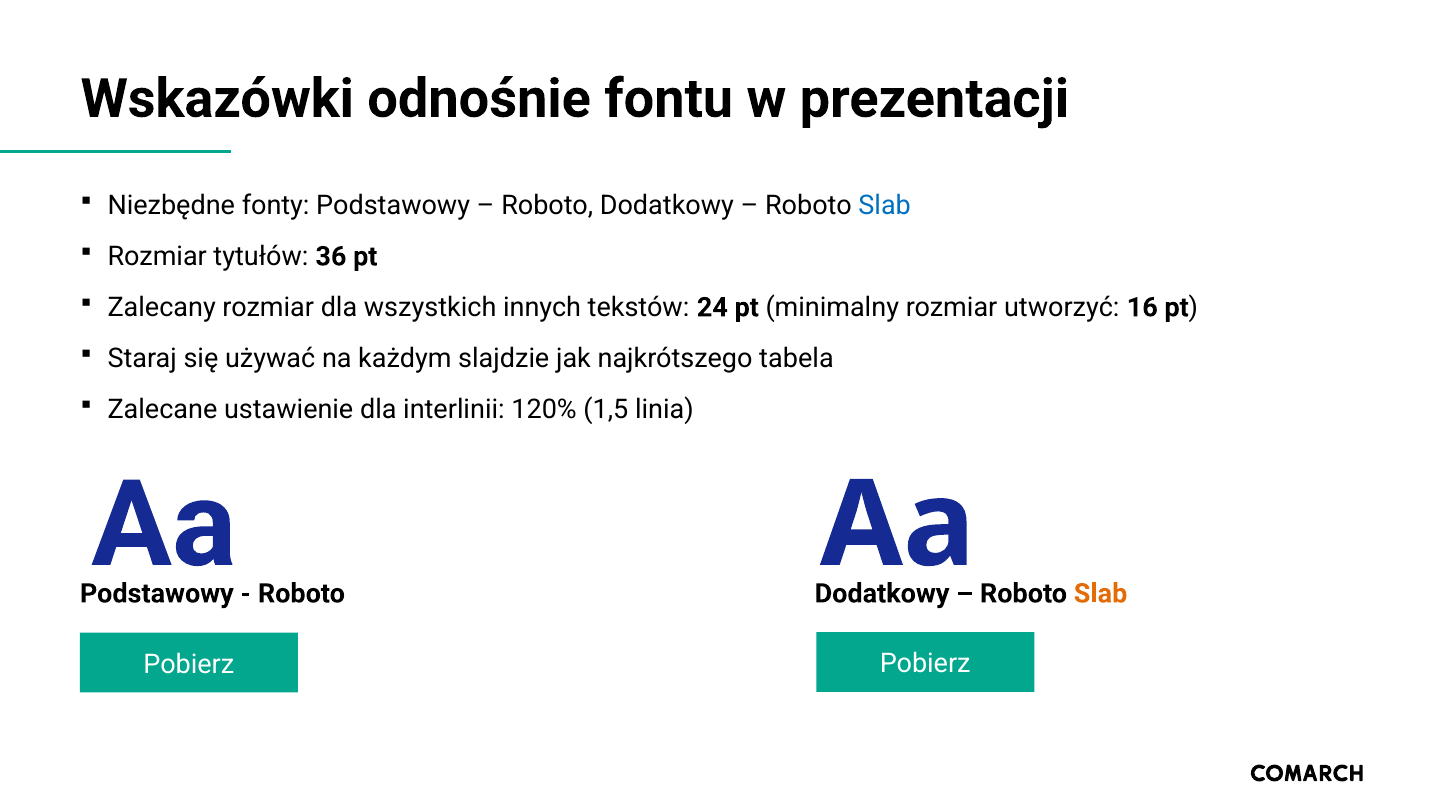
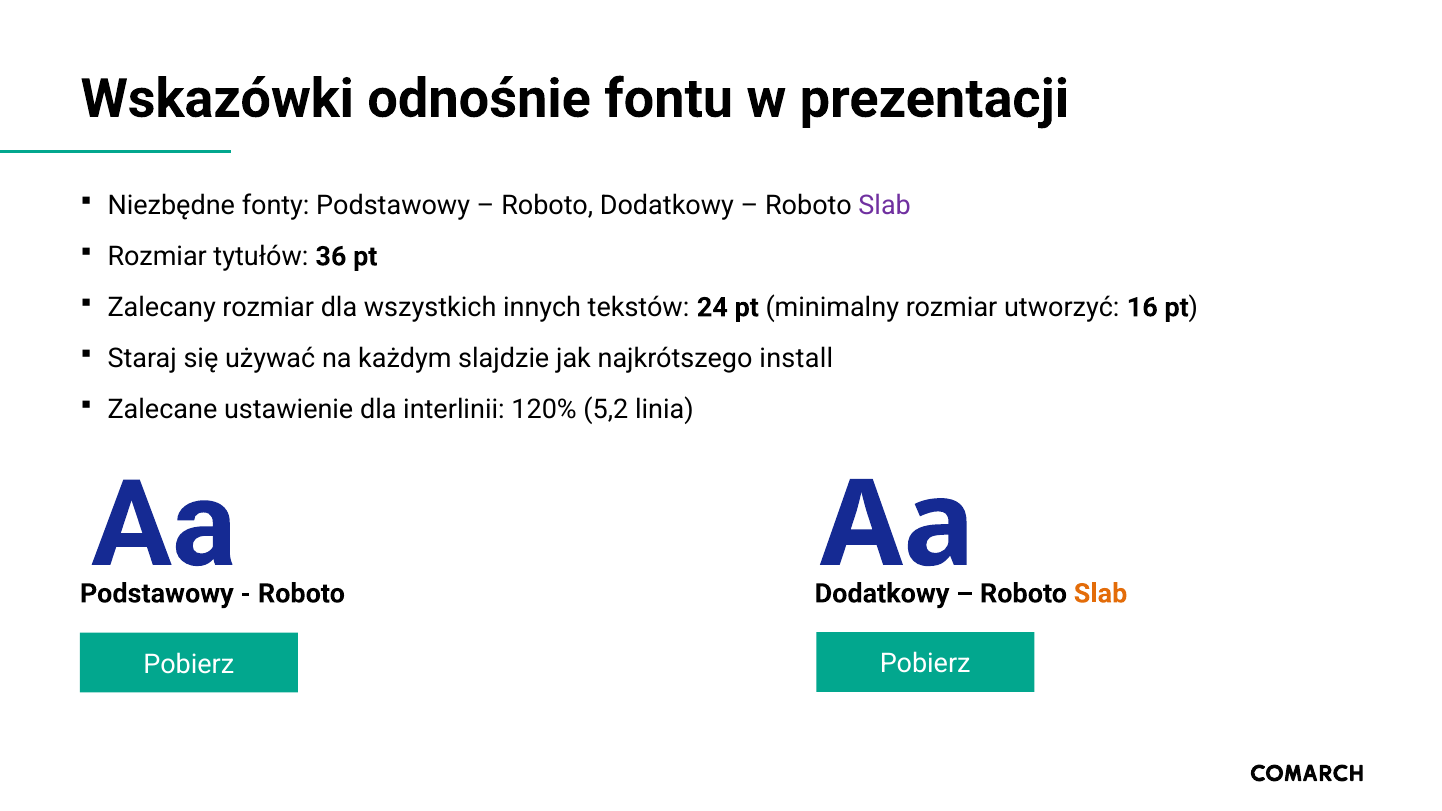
Slab colour: blue -> purple (885, 206)
tabela: tabela -> install (796, 358)
1,5: 1,5 -> 5,2 (606, 409)
